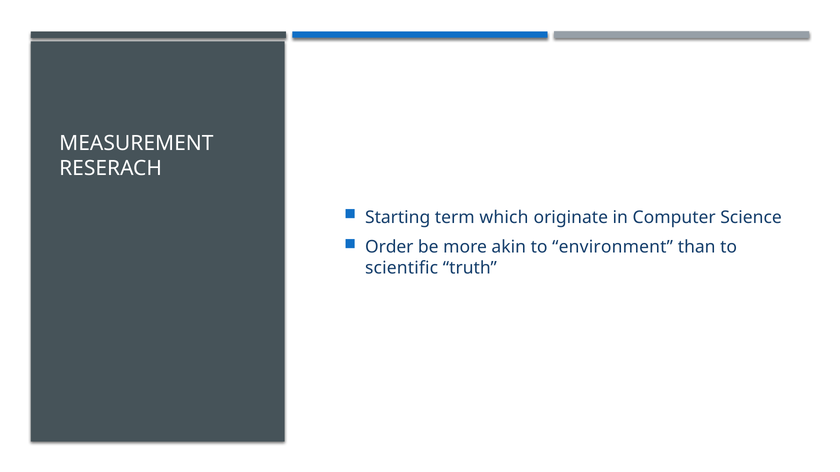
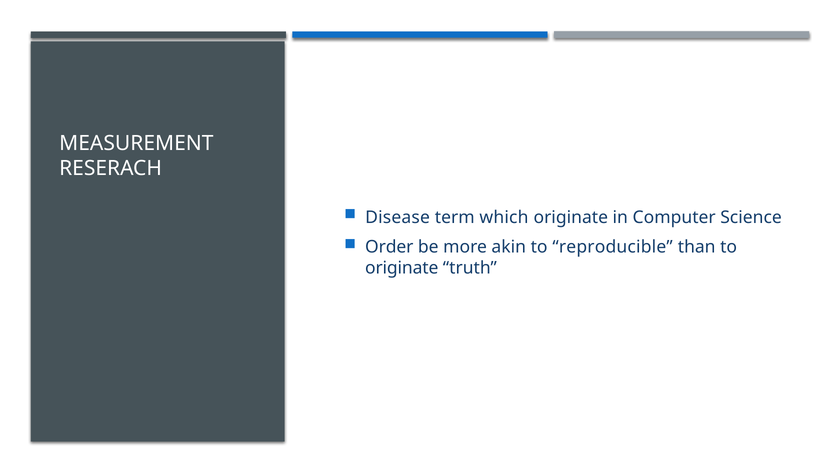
Starting: Starting -> Disease (398, 218)
environment: environment -> reproducible (613, 247)
scientific: scientific -> originate (402, 268)
